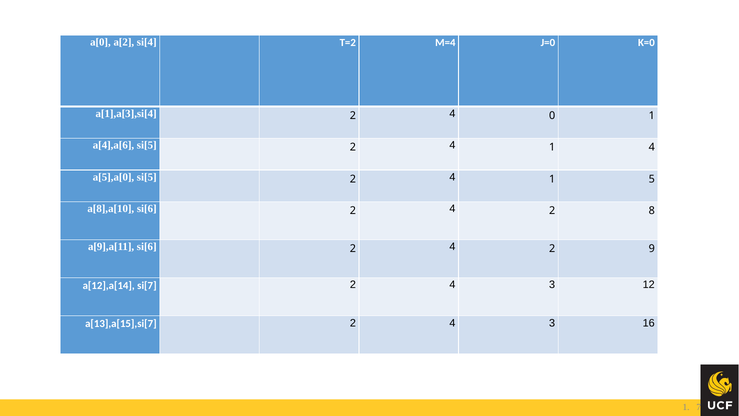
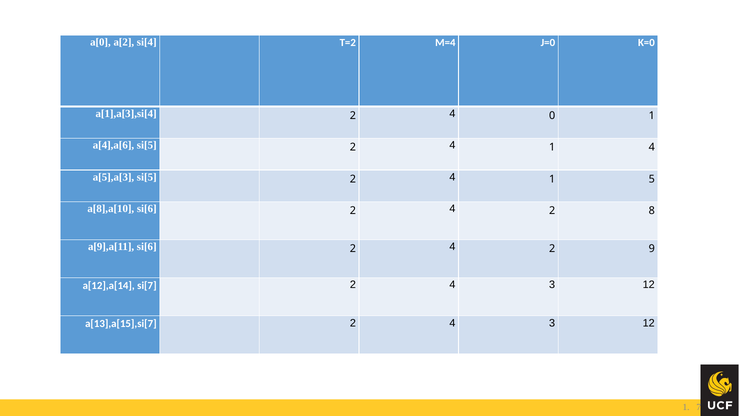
a[5],a[0: a[5],a[0 -> a[5],a[3 (114, 177)
16: 16 -> 12 (649, 323)
